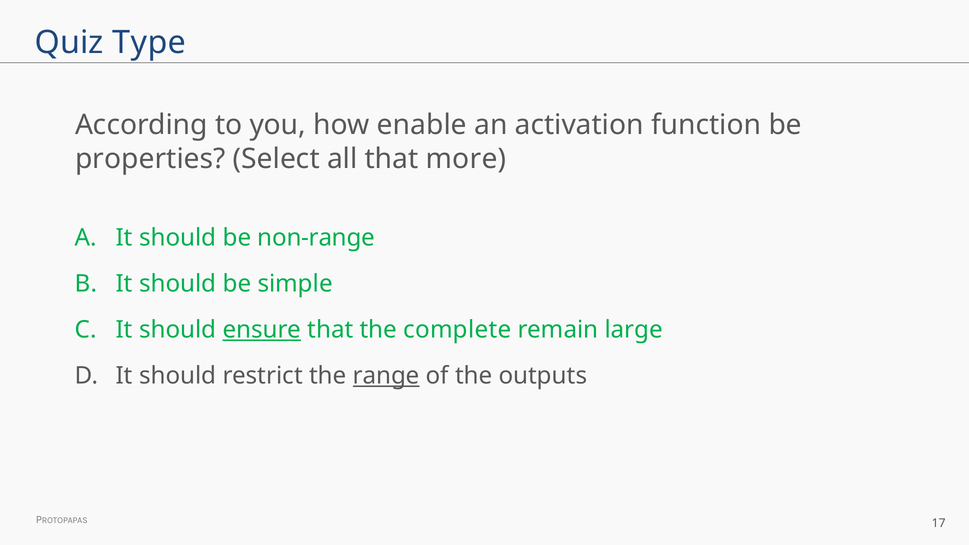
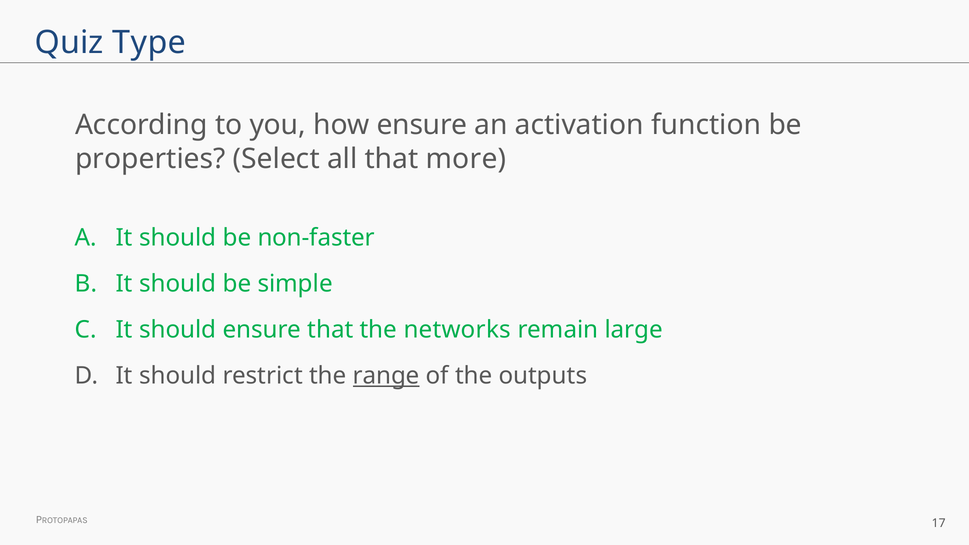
how enable: enable -> ensure (422, 125)
non-range: non-range -> non-faster (316, 238)
ensure underline: present -> none (262, 330)
complete: complete -> networks (457, 330)
